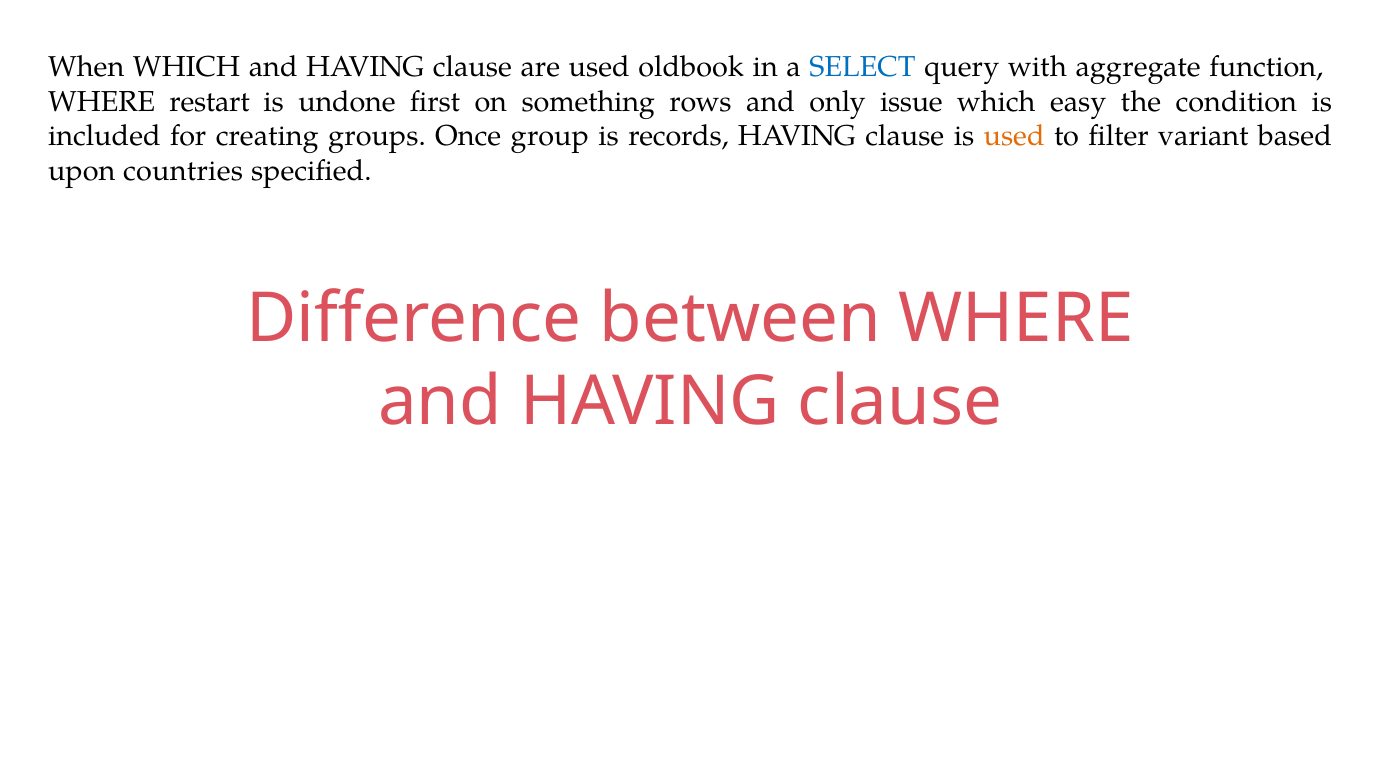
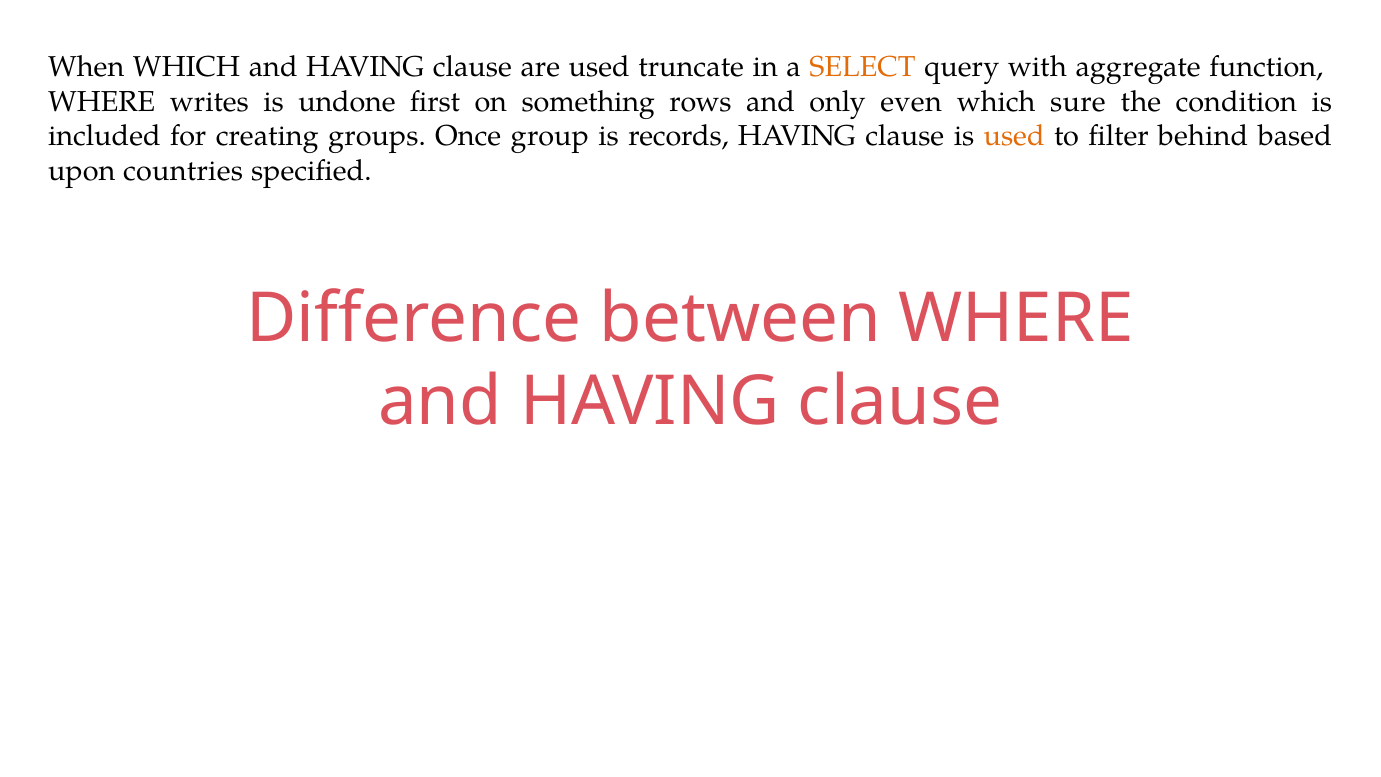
oldbook: oldbook -> truncate (691, 67)
SELECT colour: blue -> orange (862, 67)
restart: restart -> writes (209, 102)
issue: issue -> even (911, 102)
easy: easy -> sure (1078, 102)
variant: variant -> behind (1203, 136)
